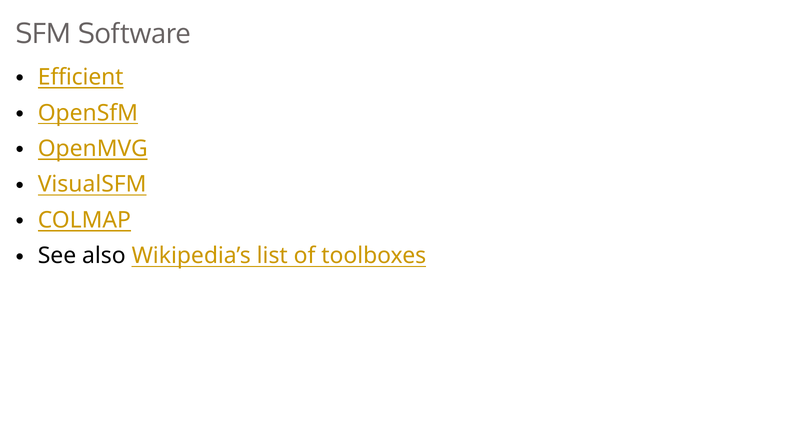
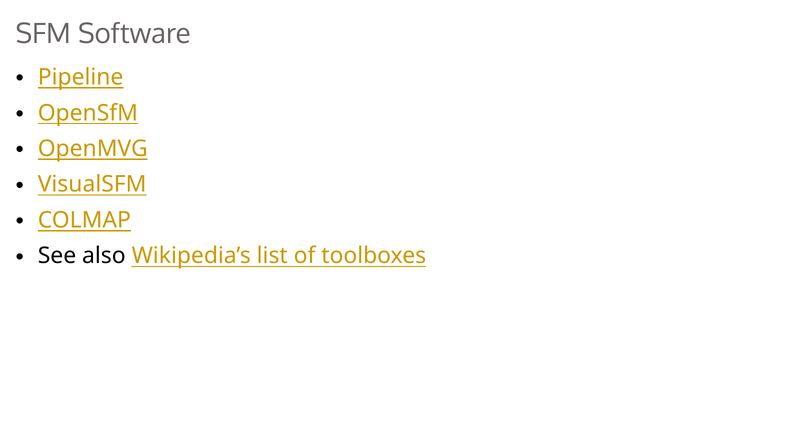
Efficient: Efficient -> Pipeline (81, 77)
